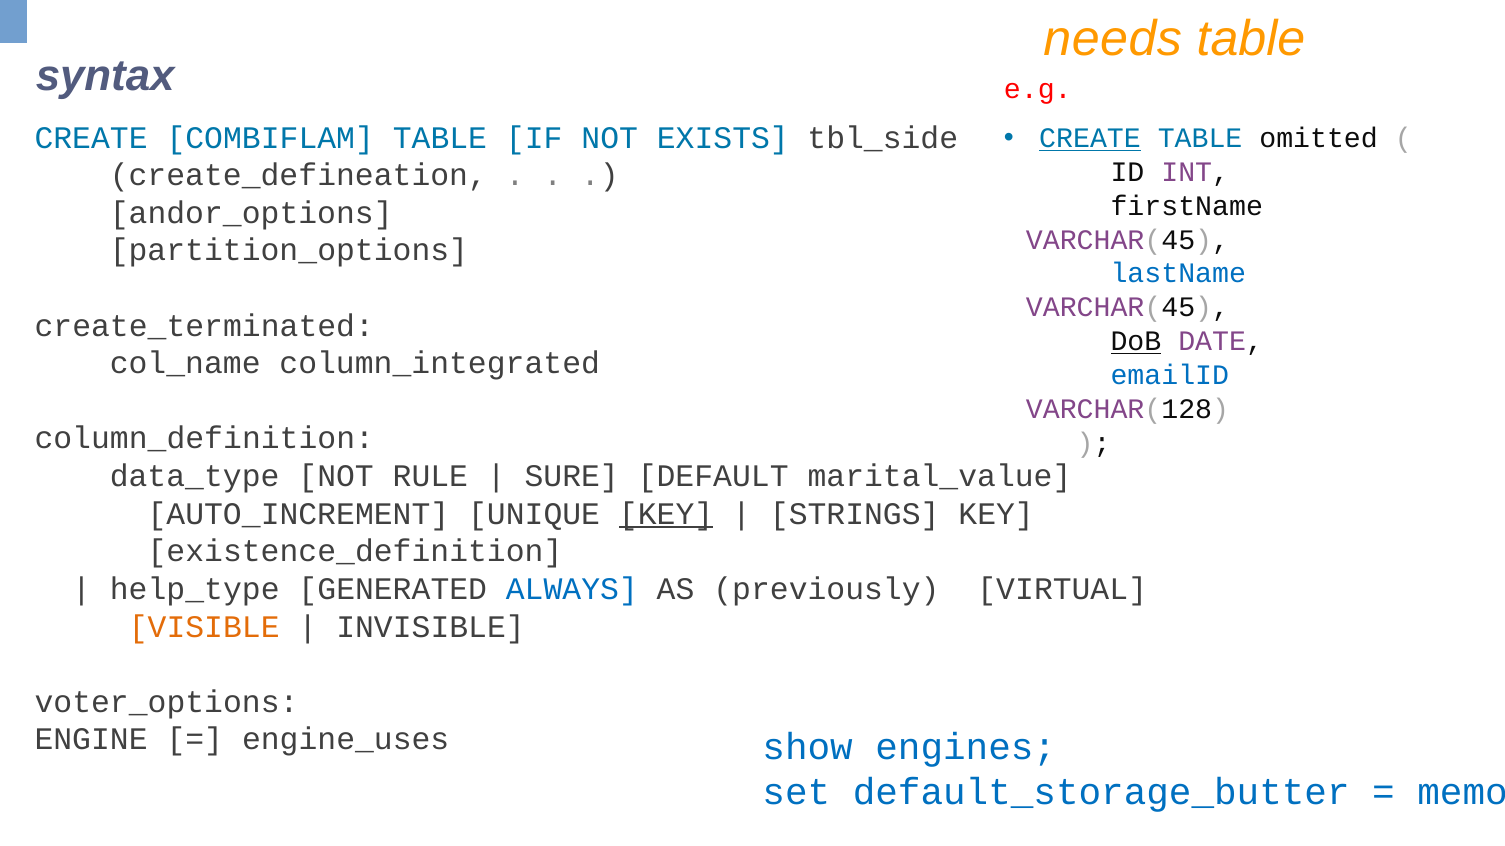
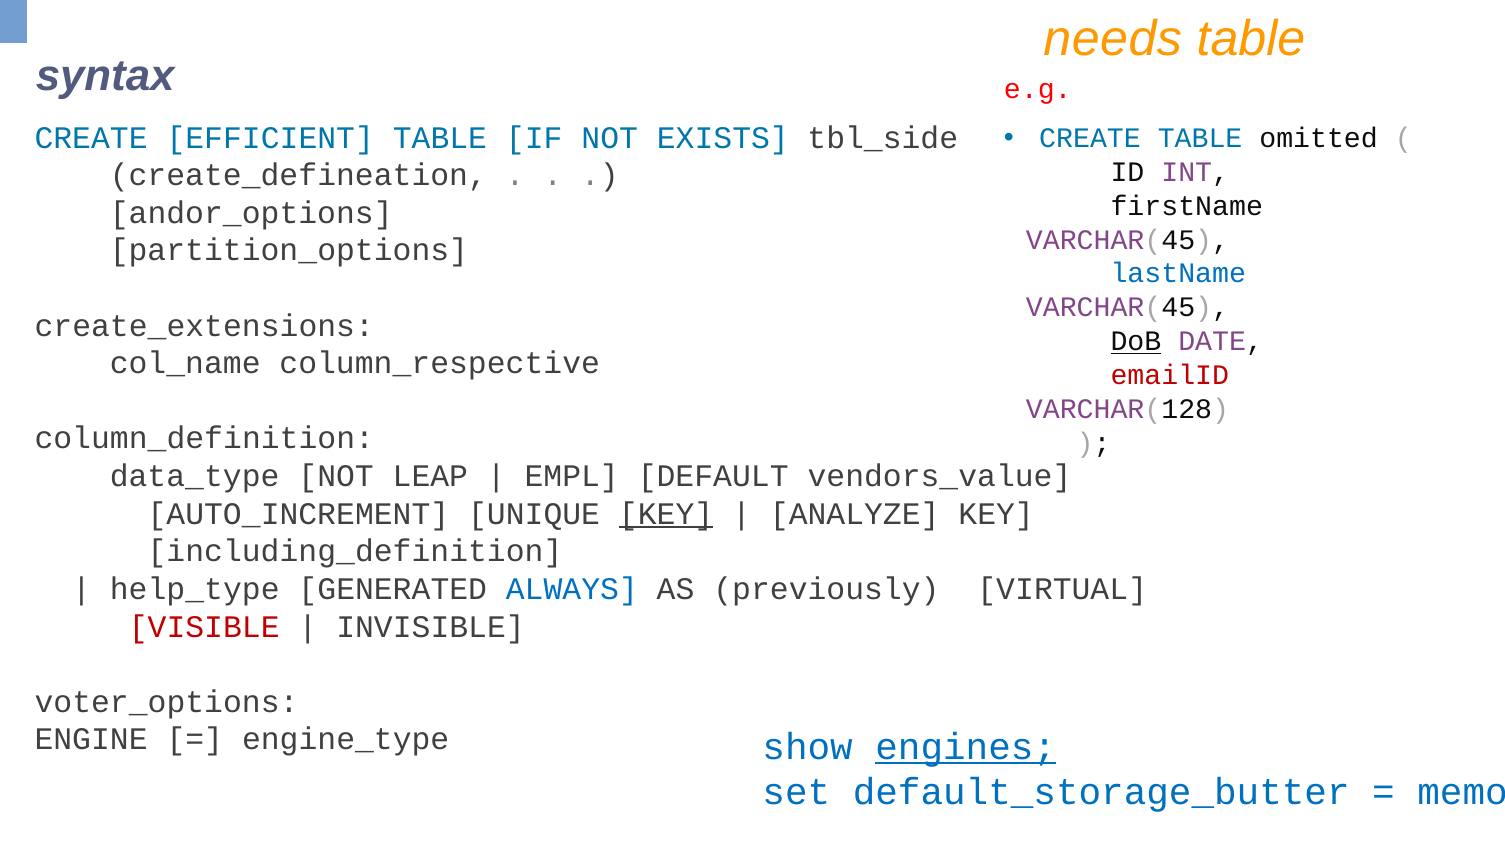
CREATE underline: present -> none (1090, 138)
COMBIFLAM: COMBIFLAM -> EFFICIENT (270, 138)
create_terminated: create_terminated -> create_extensions (204, 326)
column_integrated: column_integrated -> column_respective (440, 364)
emailID colour: blue -> red (1170, 375)
RULE: RULE -> LEAP (430, 477)
SURE: SURE -> EMPL (572, 477)
marital_value: marital_value -> vendors_value (939, 477)
STRINGS: STRINGS -> ANALYZE (855, 514)
existence_definition: existence_definition -> including_definition (355, 552)
VISIBLE colour: orange -> red (204, 627)
engine_uses: engine_uses -> engine_type (346, 740)
engines underline: none -> present (966, 747)
